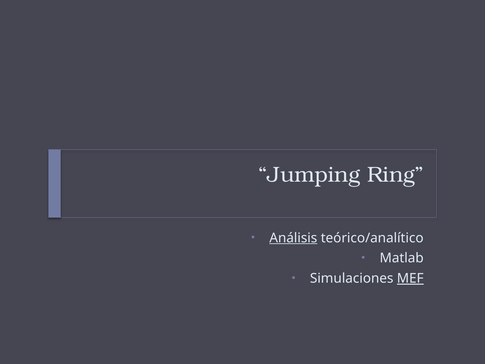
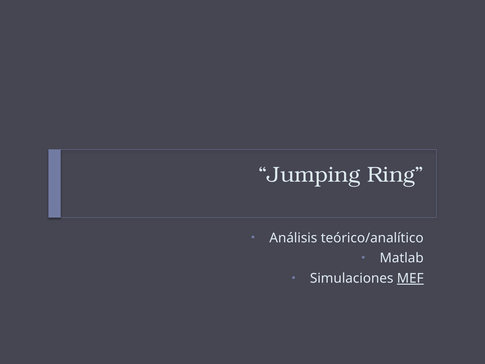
Análisis underline: present -> none (293, 238)
